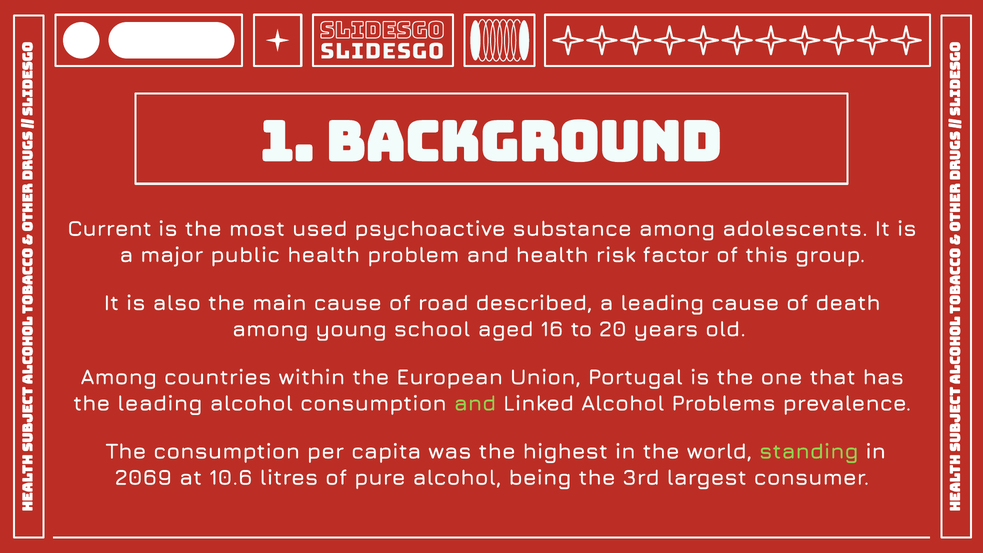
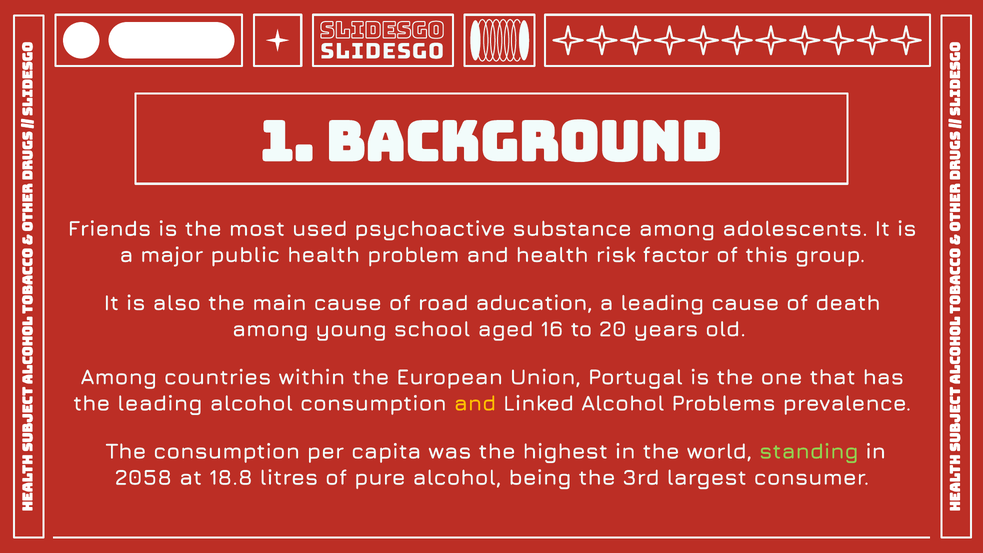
Current: Current -> Friends (109, 229)
described: described -> aducation (534, 303)
and colour: light green -> yellow (475, 403)
2069: 2069 -> 2058 (144, 478)
10.6: 10.6 -> 18.8 (231, 478)
